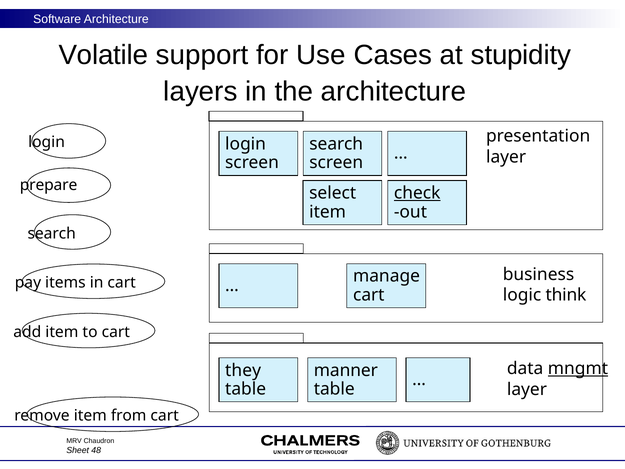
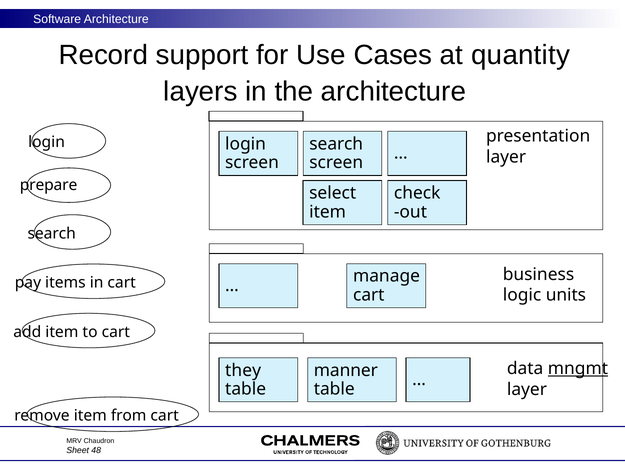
Volatile: Volatile -> Record (103, 55)
stupidity: stupidity -> quantity (521, 55)
check underline: present -> none (417, 193)
think: think -> units (566, 295)
